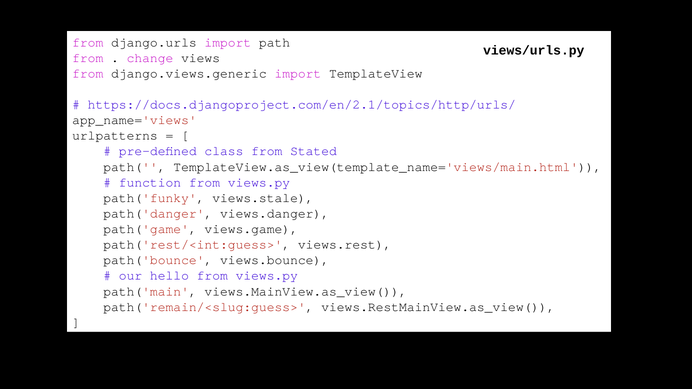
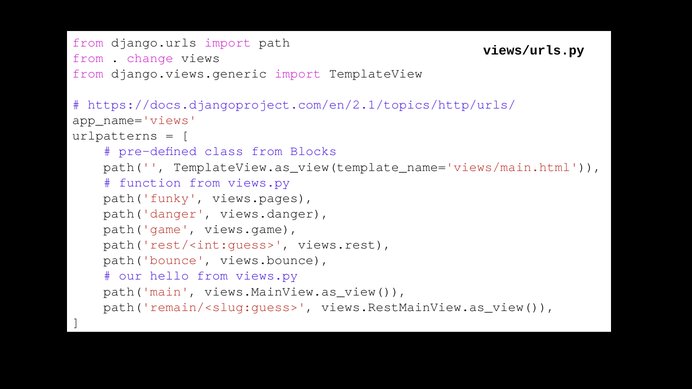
Stated: Stated -> Blocks (313, 151)
views.stale: views.stale -> views.pages (263, 198)
